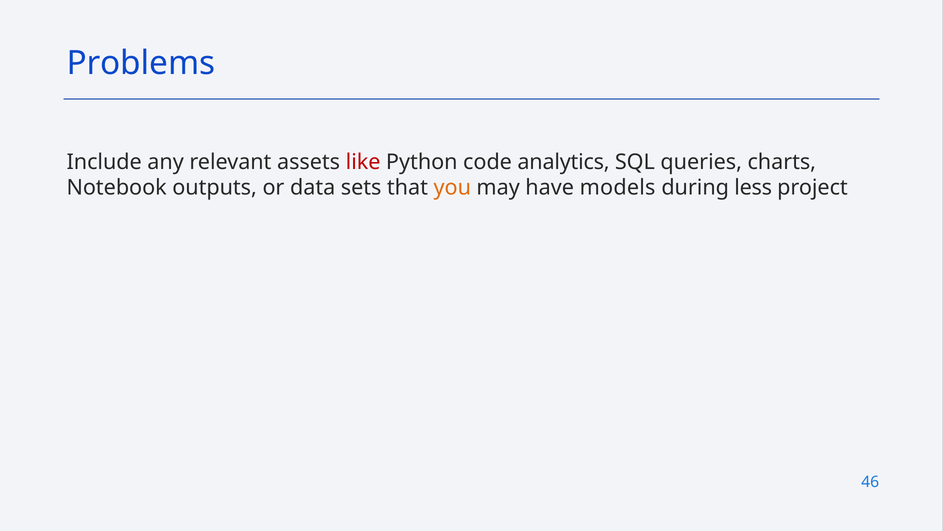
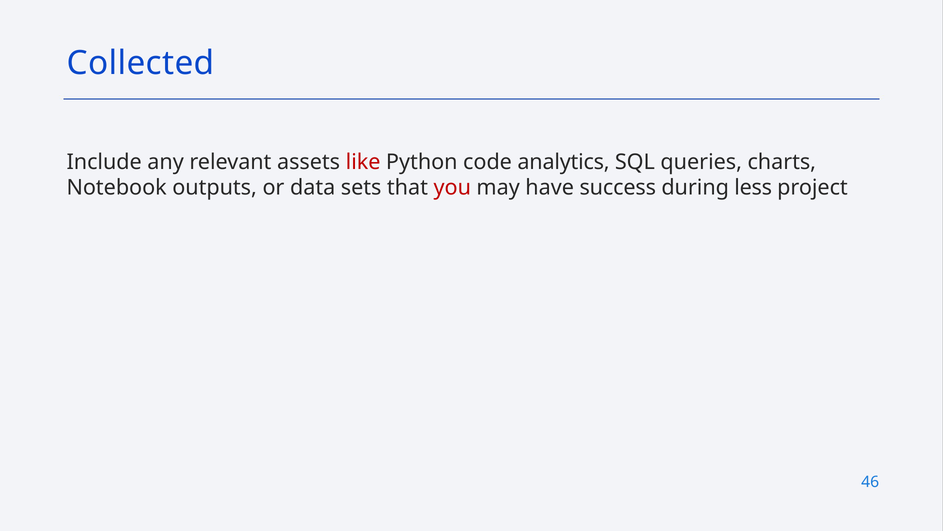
Problems: Problems -> Collected (141, 63)
you colour: orange -> red (452, 188)
models: models -> success (618, 188)
